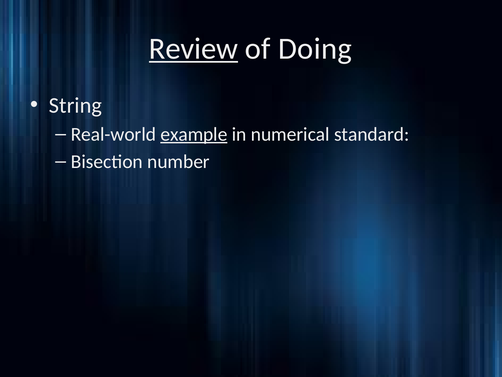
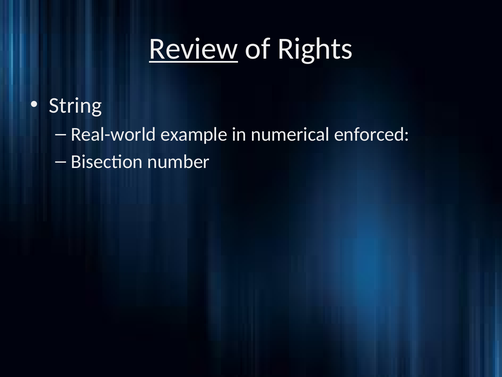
Doing: Doing -> Rights (315, 49)
example underline: present -> none (194, 134)
standard: standard -> enforced (372, 134)
